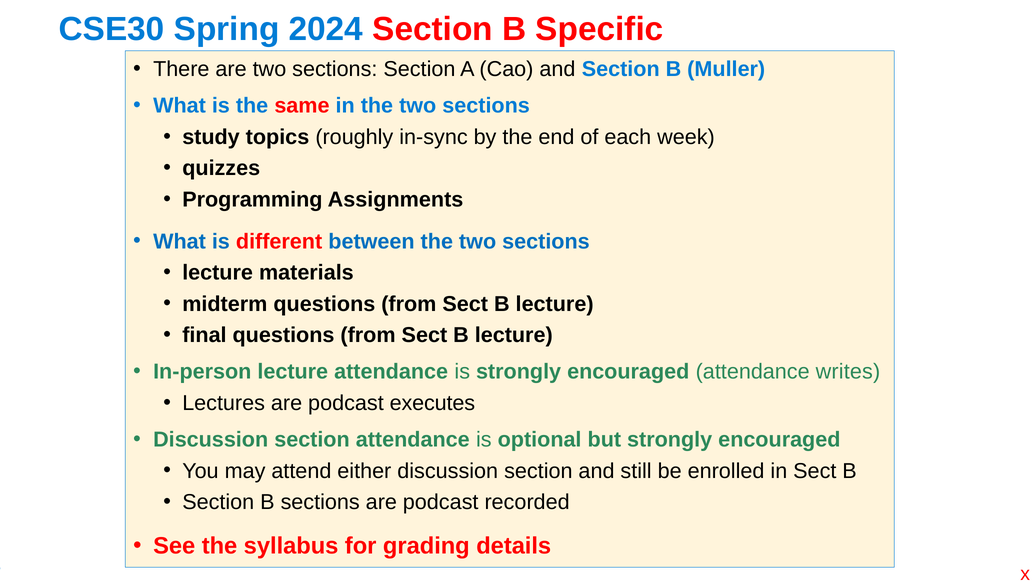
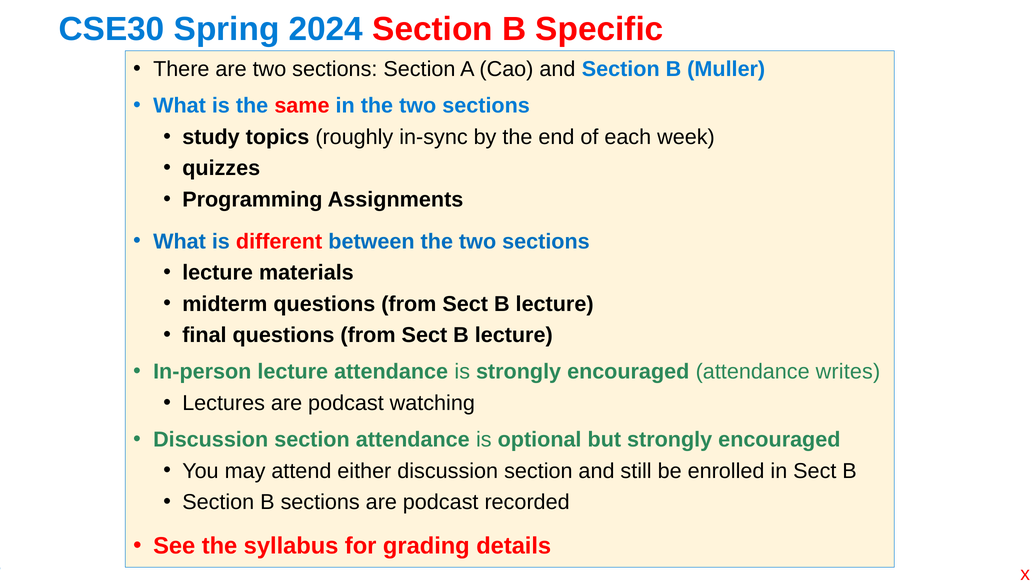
executes: executes -> watching (432, 403)
